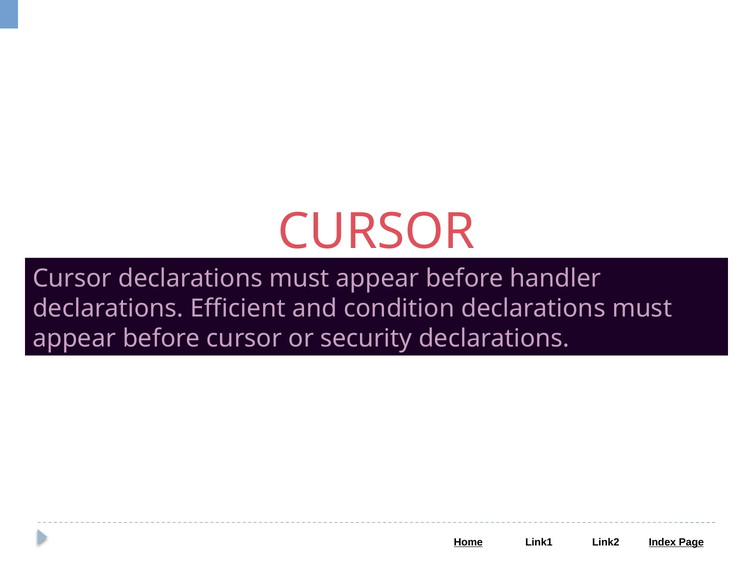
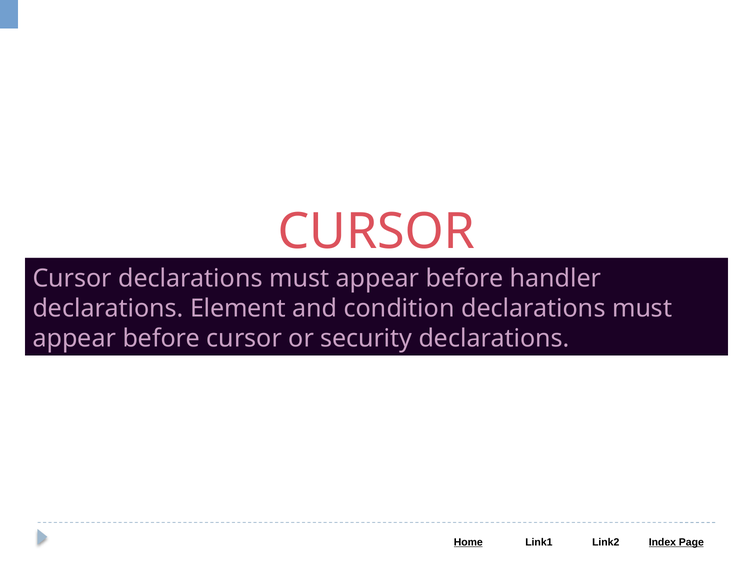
Efficient: Efficient -> Element (238, 309)
